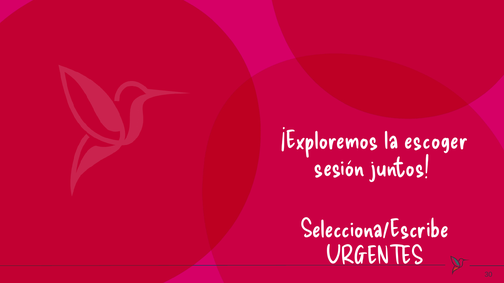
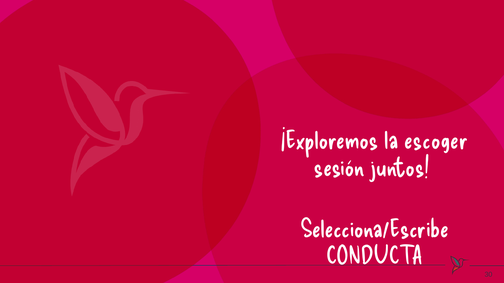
URGENTES: URGENTES -> CONDUCTA (374, 257)
